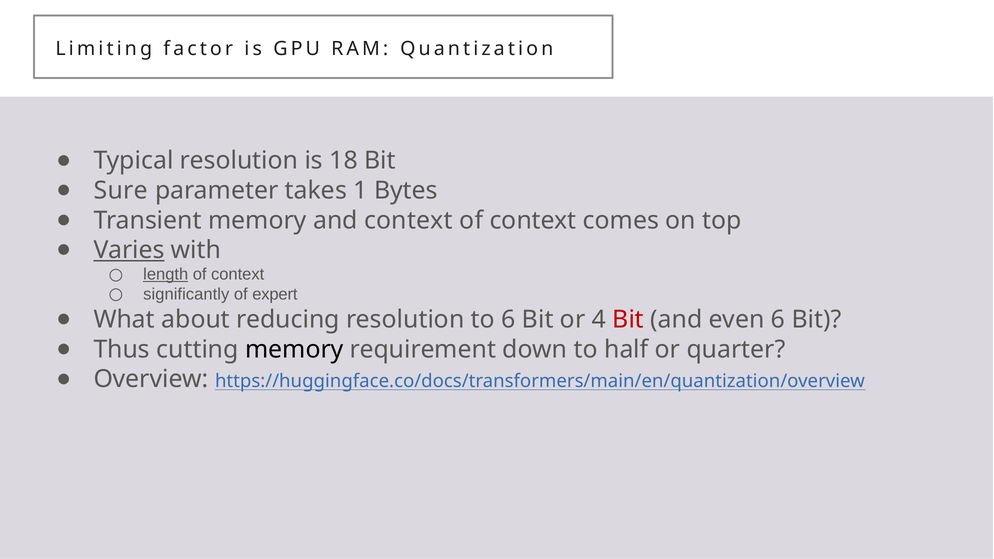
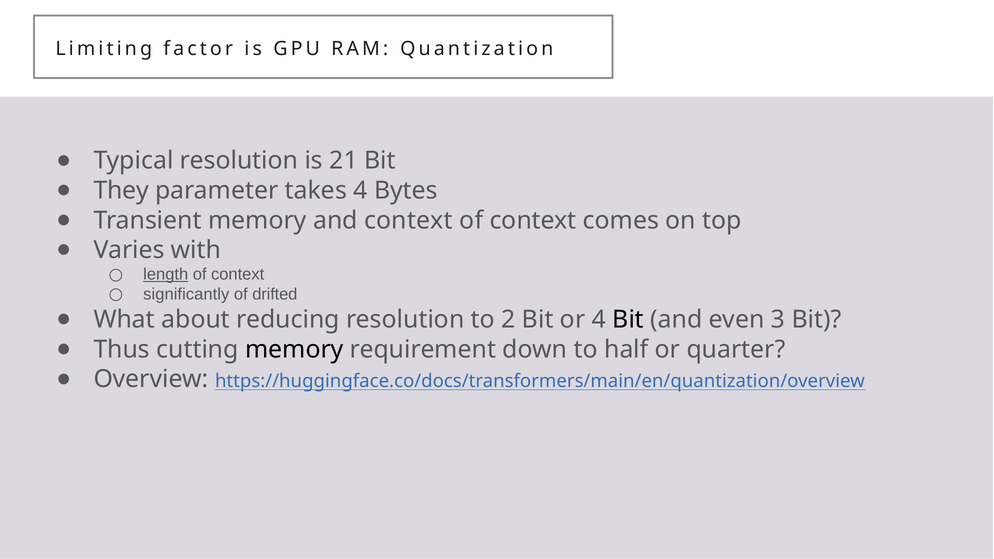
18: 18 -> 21 (344, 161)
Sure: Sure -> They (121, 191)
takes 1: 1 -> 4 (360, 191)
Varies underline: present -> none (129, 250)
expert: expert -> drifted (275, 294)
to 6: 6 -> 2 (508, 320)
Bit colour: red -> black (628, 320)
even 6: 6 -> 3 (778, 320)
